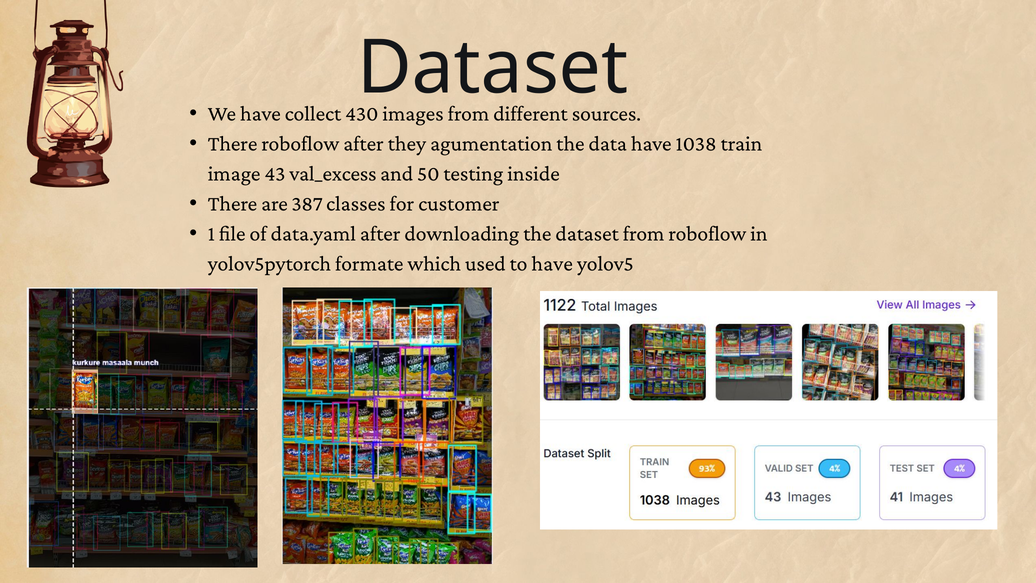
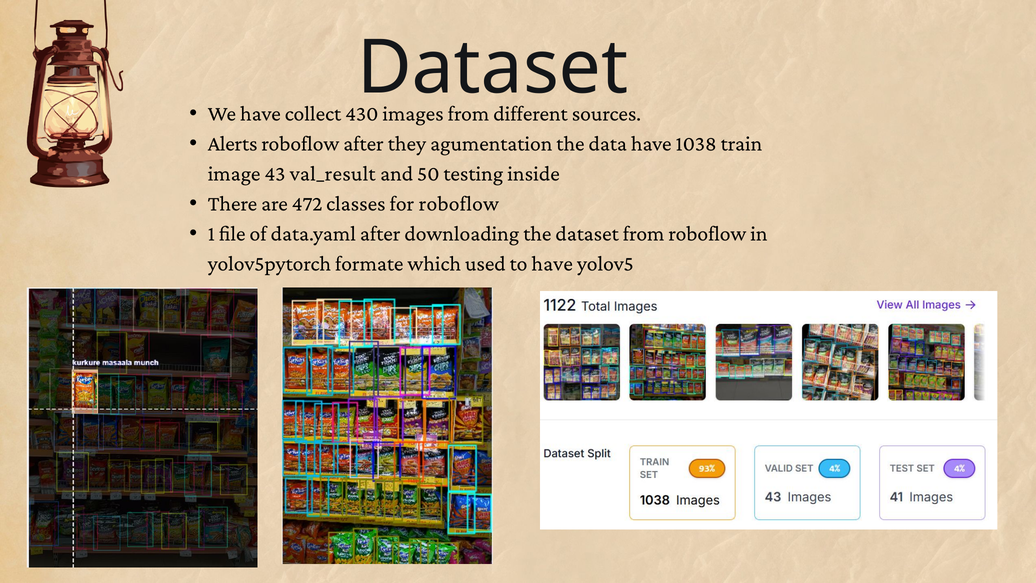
There: There -> Alerts (233, 144)
val_excess: val_excess -> val_result (333, 174)
387: 387 -> 472 (307, 204)
for customer: customer -> roboflow (459, 204)
